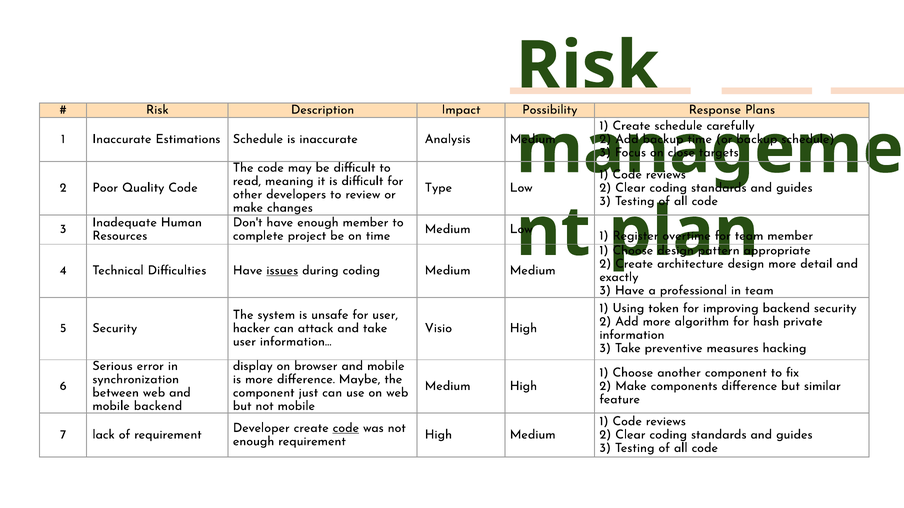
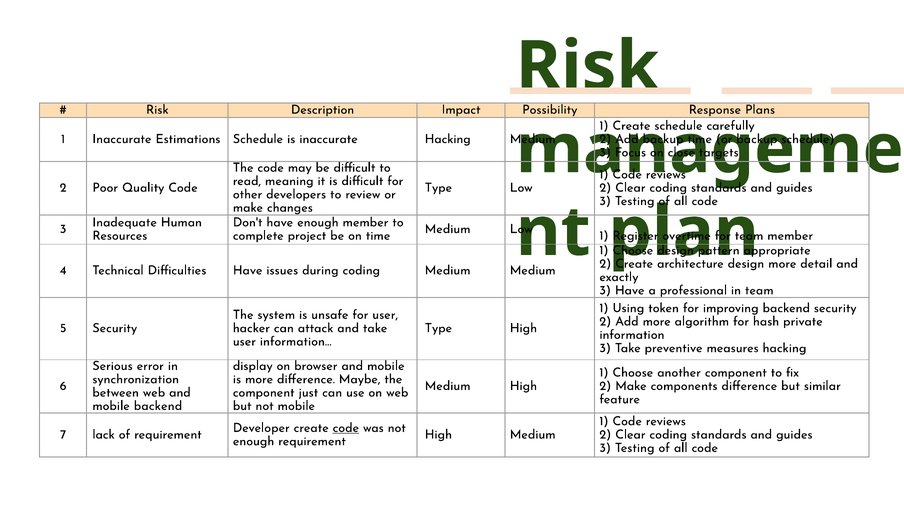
inaccurate Analysis: Analysis -> Hacking (448, 139)
issues underline: present -> none (282, 271)
Visio: Visio -> Type (438, 328)
